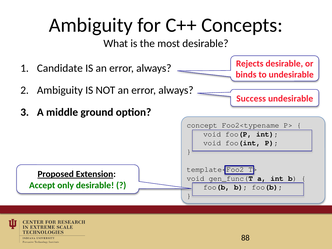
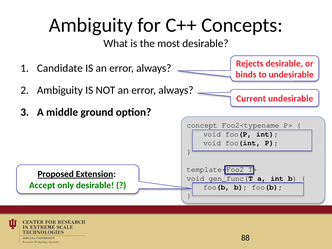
Success: Success -> Current (251, 99)
